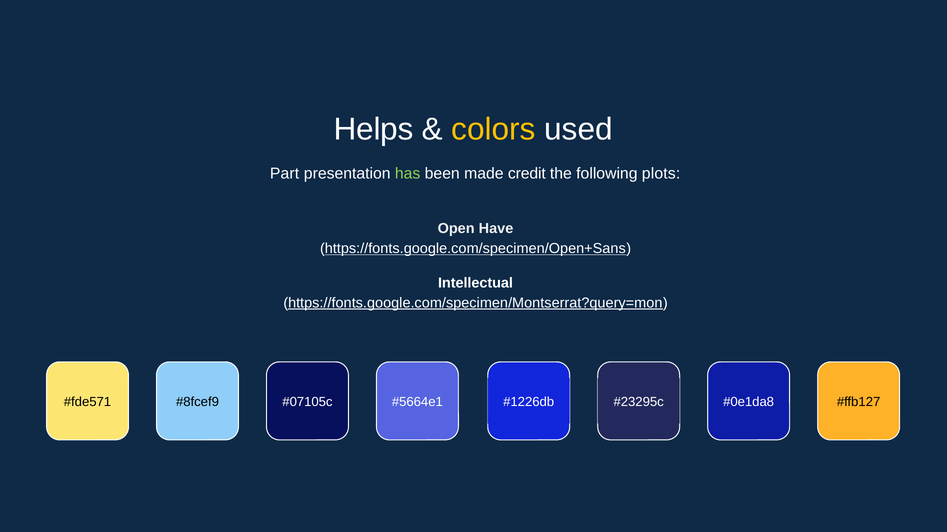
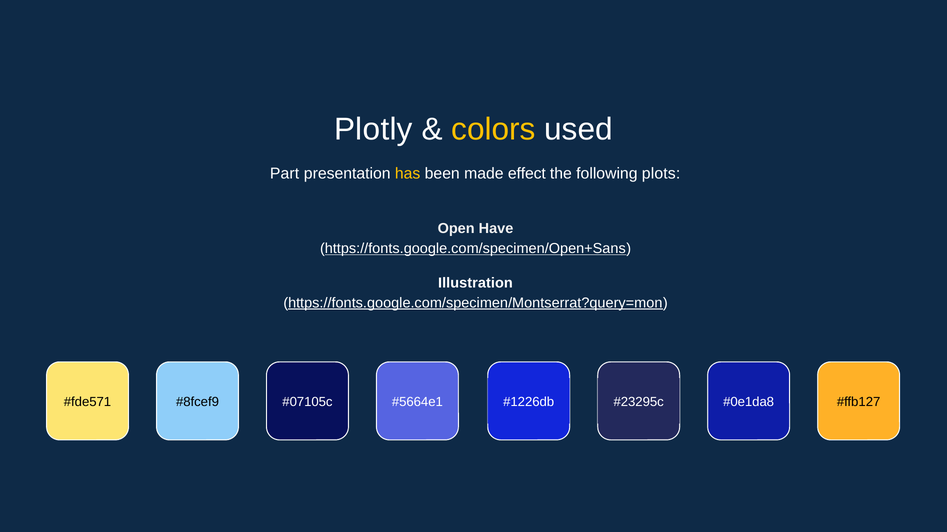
Helps: Helps -> Plotly (373, 129)
has colour: light green -> yellow (408, 174)
credit: credit -> effect (527, 174)
Intellectual: Intellectual -> Illustration (475, 283)
